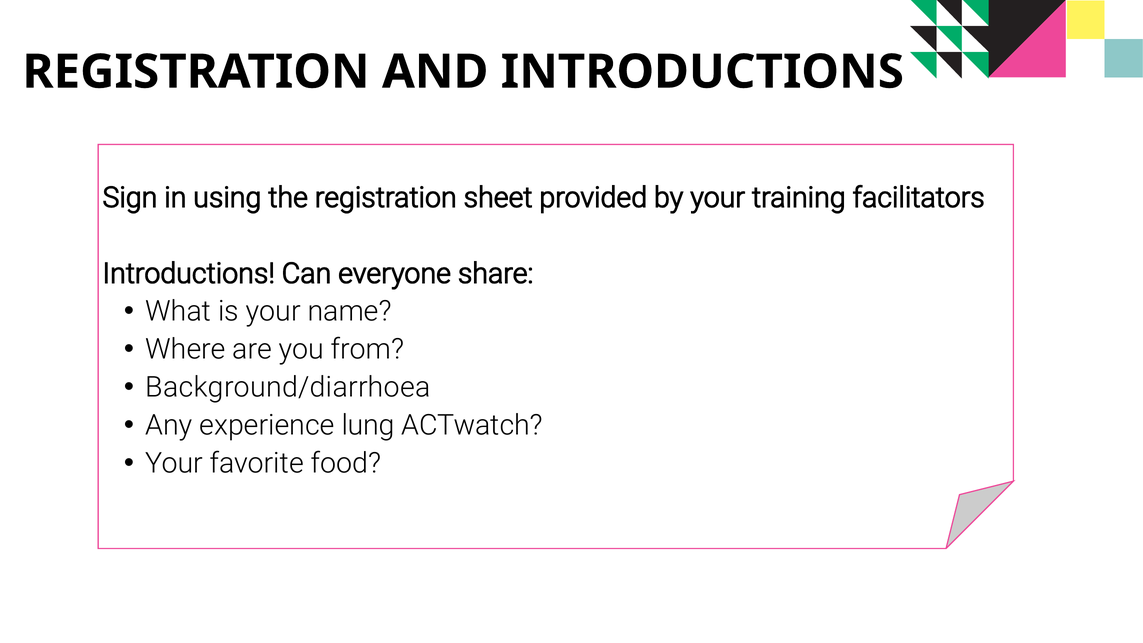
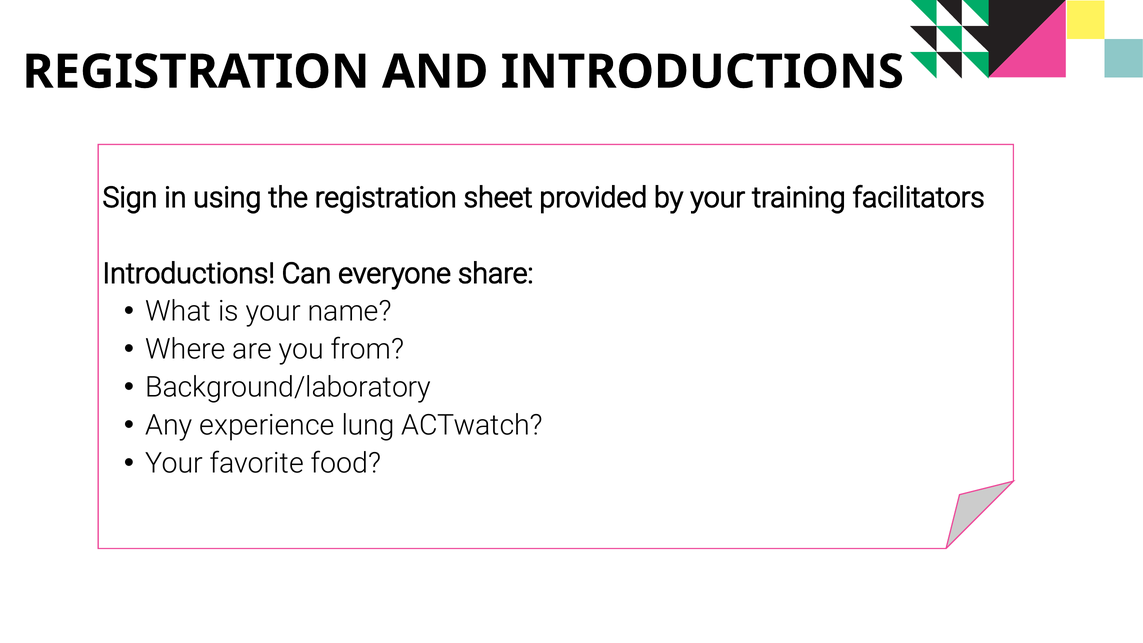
Background/diarrhoea: Background/diarrhoea -> Background/laboratory (288, 387)
